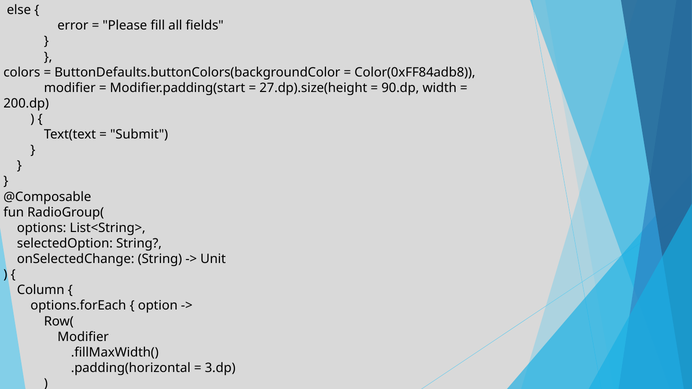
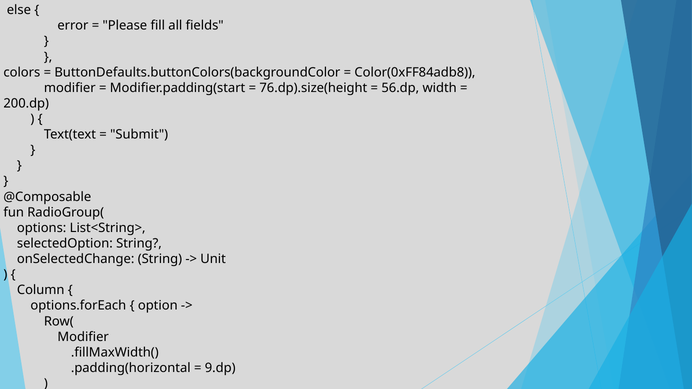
27.dp).size(height: 27.dp).size(height -> 76.dp).size(height (313, 88)
90.dp: 90.dp -> 56.dp (400, 88)
3.dp: 3.dp -> 9.dp (220, 368)
